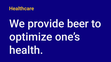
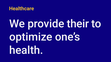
beer: beer -> their (78, 24)
